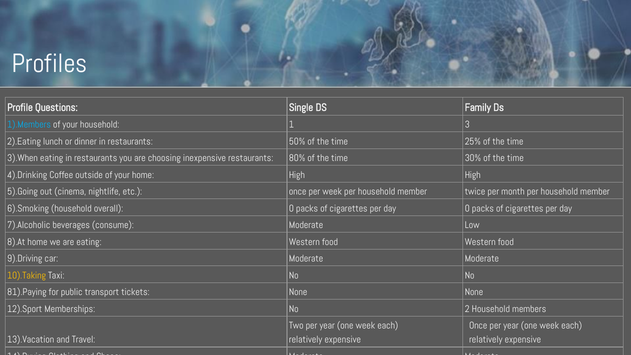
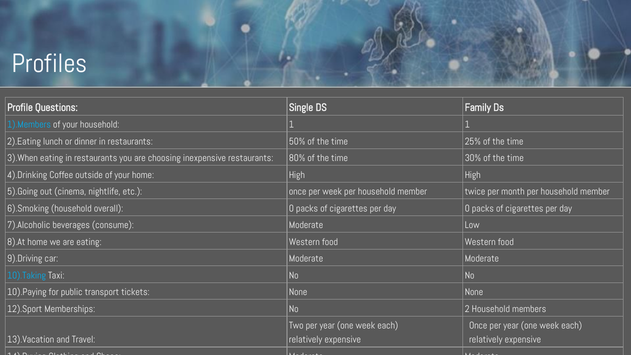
1 3: 3 -> 1 (467, 125)
10).Taking colour: yellow -> light blue (27, 275)
81).Paying: 81).Paying -> 10).Paying (27, 292)
